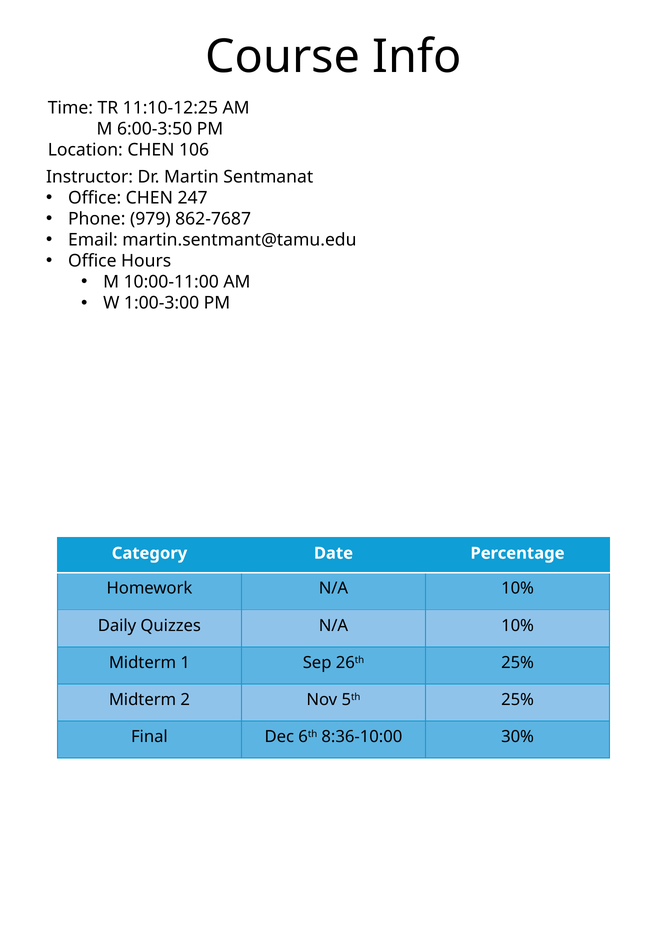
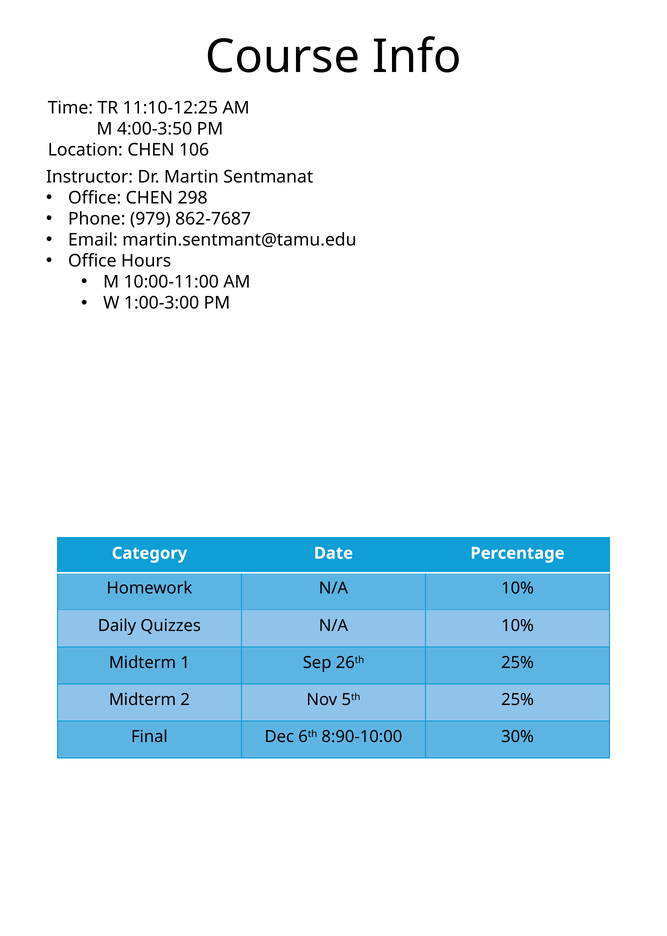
6:00-3:50: 6:00-3:50 -> 4:00-3:50 (155, 129)
247: 247 -> 298 (193, 198)
8:36-10:00: 8:36-10:00 -> 8:90-10:00 (362, 737)
